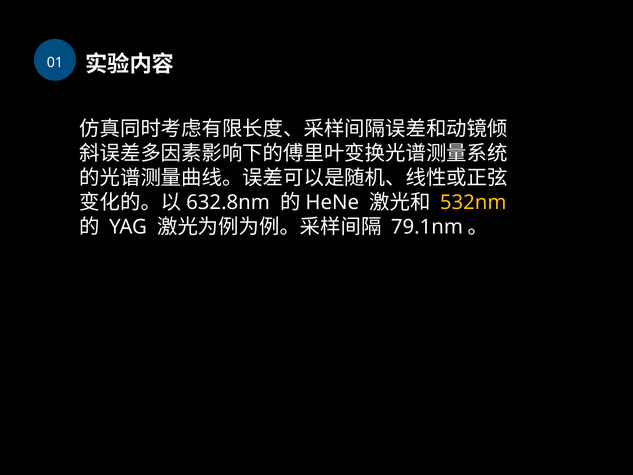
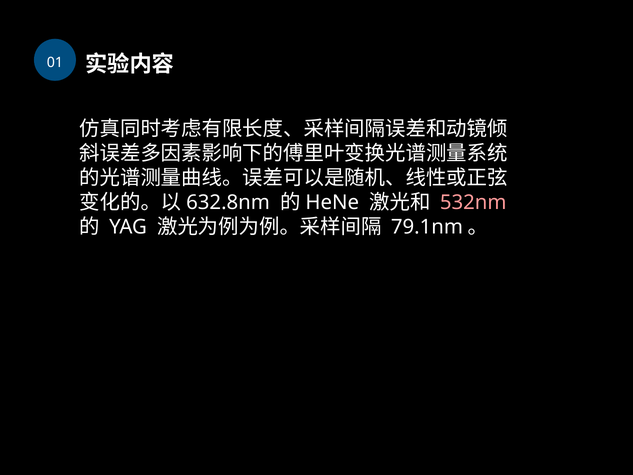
532nm colour: yellow -> pink (473, 202)
